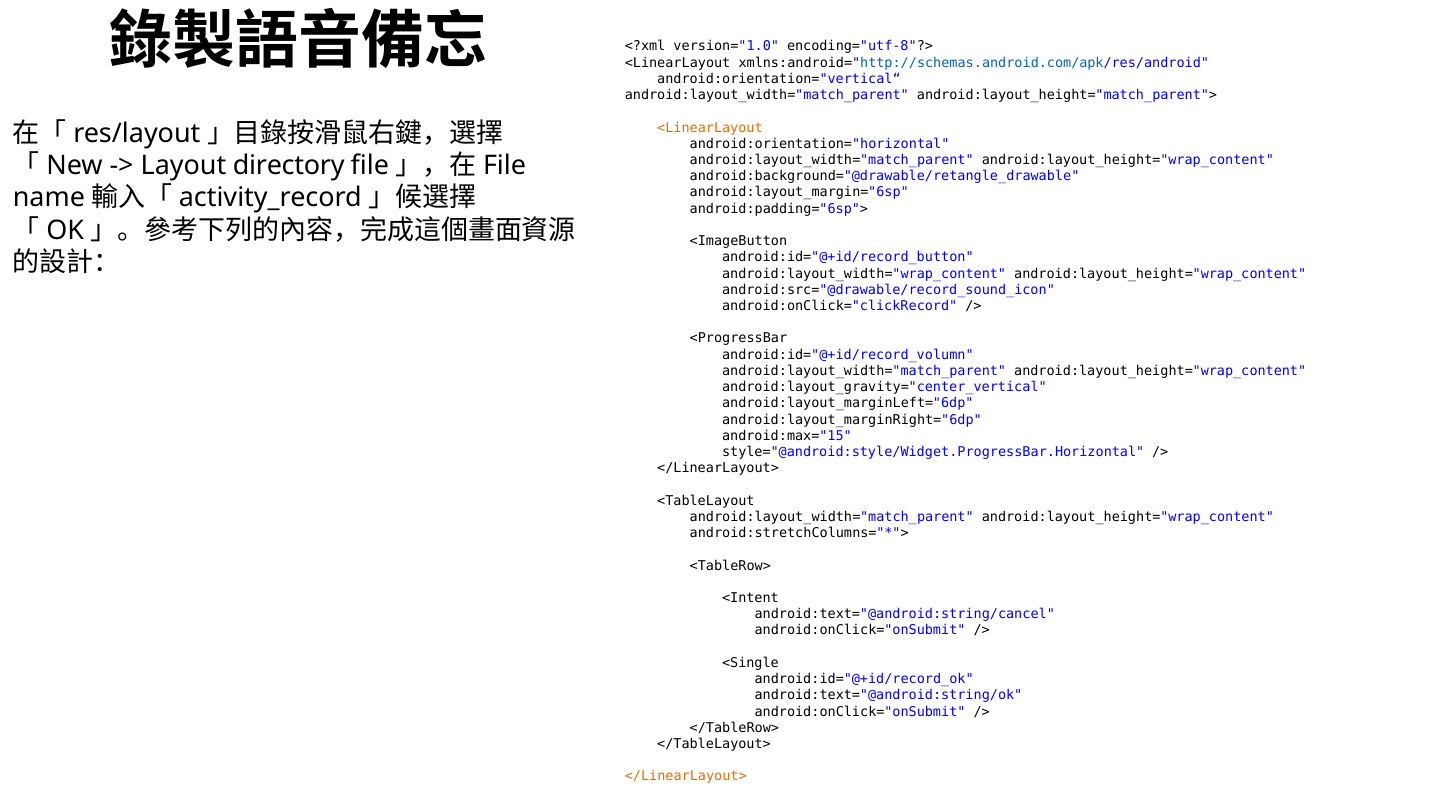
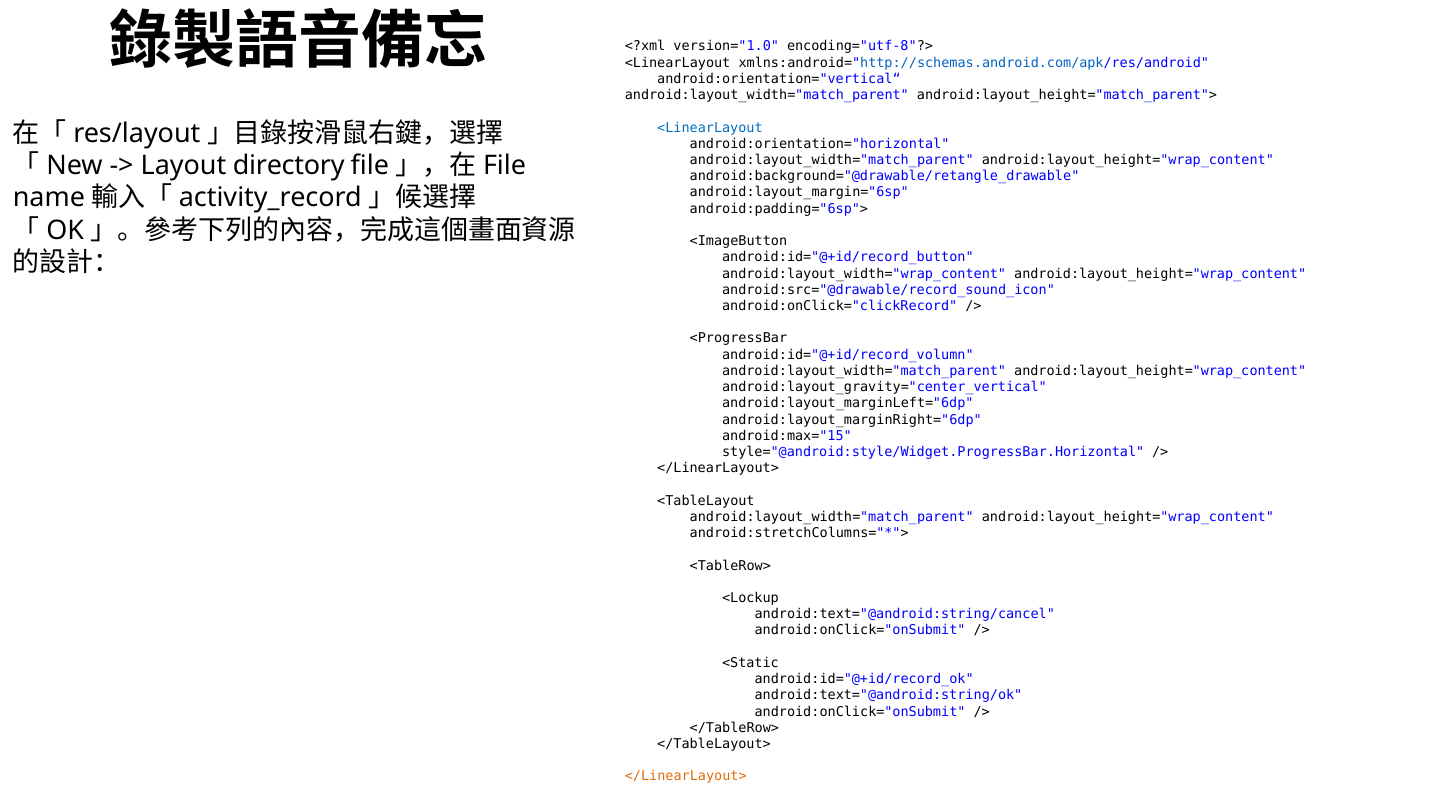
<LinearLayout colour: orange -> blue (710, 128)
<Intent: <Intent -> <Lockup (750, 598)
<Single: <Single -> <Static (750, 663)
